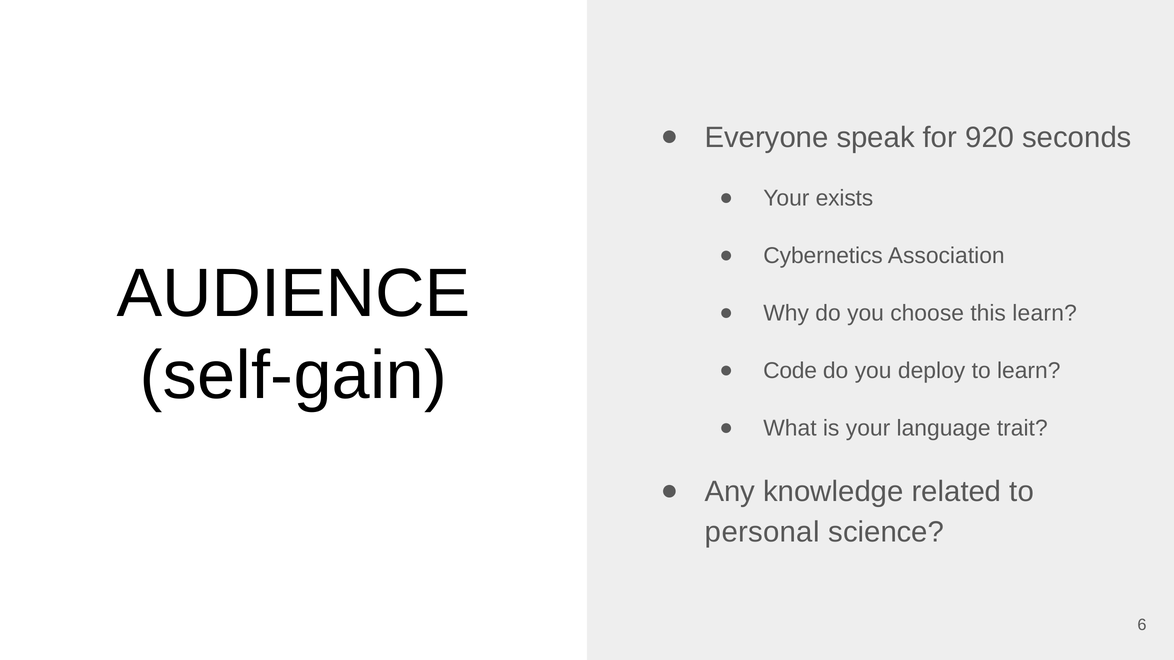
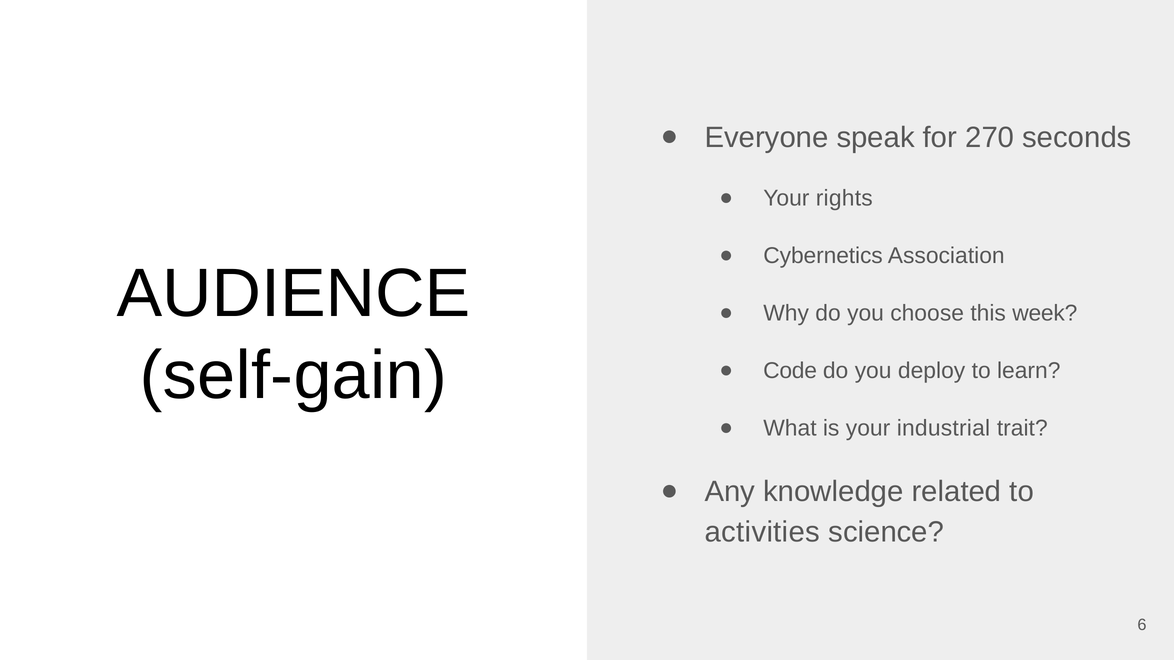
920: 920 -> 270 (990, 137)
exists: exists -> rights (844, 198)
this learn: learn -> week (1045, 314)
language: language -> industrial (943, 429)
personal: personal -> activities (762, 532)
